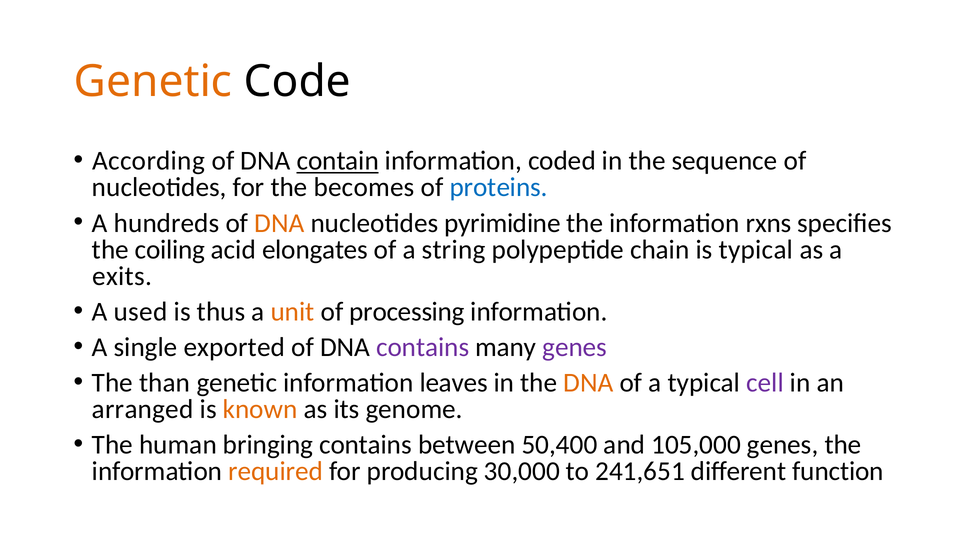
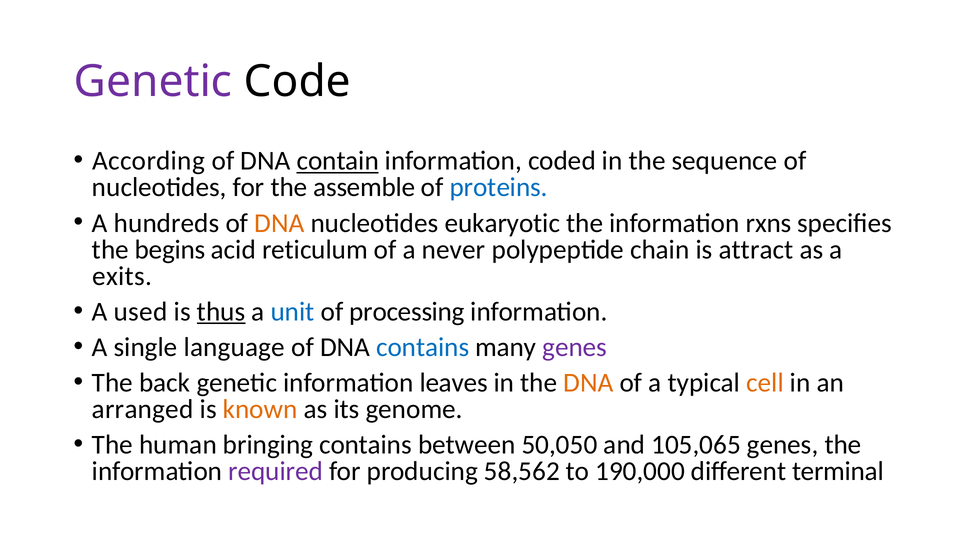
Genetic colour: orange -> purple (153, 81)
becomes: becomes -> assemble (364, 187)
pyrimidine: pyrimidine -> eukaryotic (502, 223)
coiling: coiling -> begins (170, 249)
elongates: elongates -> reticulum (315, 249)
string: string -> never (454, 249)
is typical: typical -> attract (756, 249)
thus underline: none -> present (221, 311)
unit colour: orange -> blue (293, 311)
exported: exported -> language (234, 347)
contains colour: purple -> blue (423, 347)
than: than -> back (165, 382)
cell colour: purple -> orange (765, 382)
50,400: 50,400 -> 50,050 (559, 445)
105,000: 105,000 -> 105,065 (696, 445)
required colour: orange -> purple (276, 471)
30,000: 30,000 -> 58,562 (522, 471)
241,651: 241,651 -> 190,000 (640, 471)
function: function -> terminal (838, 471)
